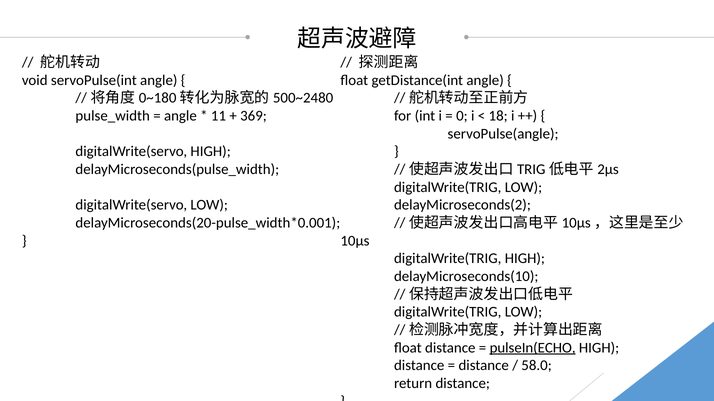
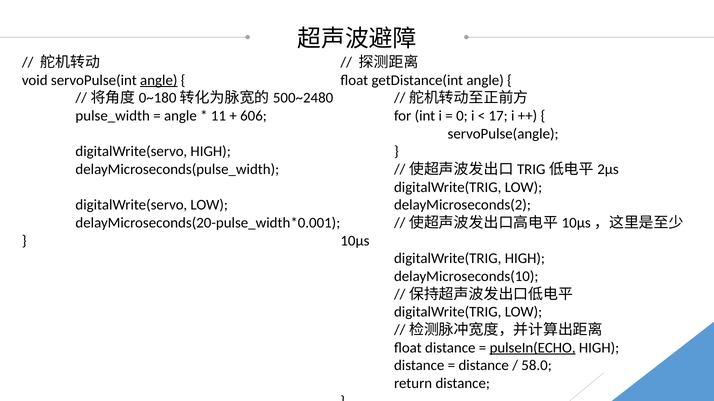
angle underline: none -> present (159, 80)
369: 369 -> 606 (253, 116)
18: 18 -> 17 (498, 116)
